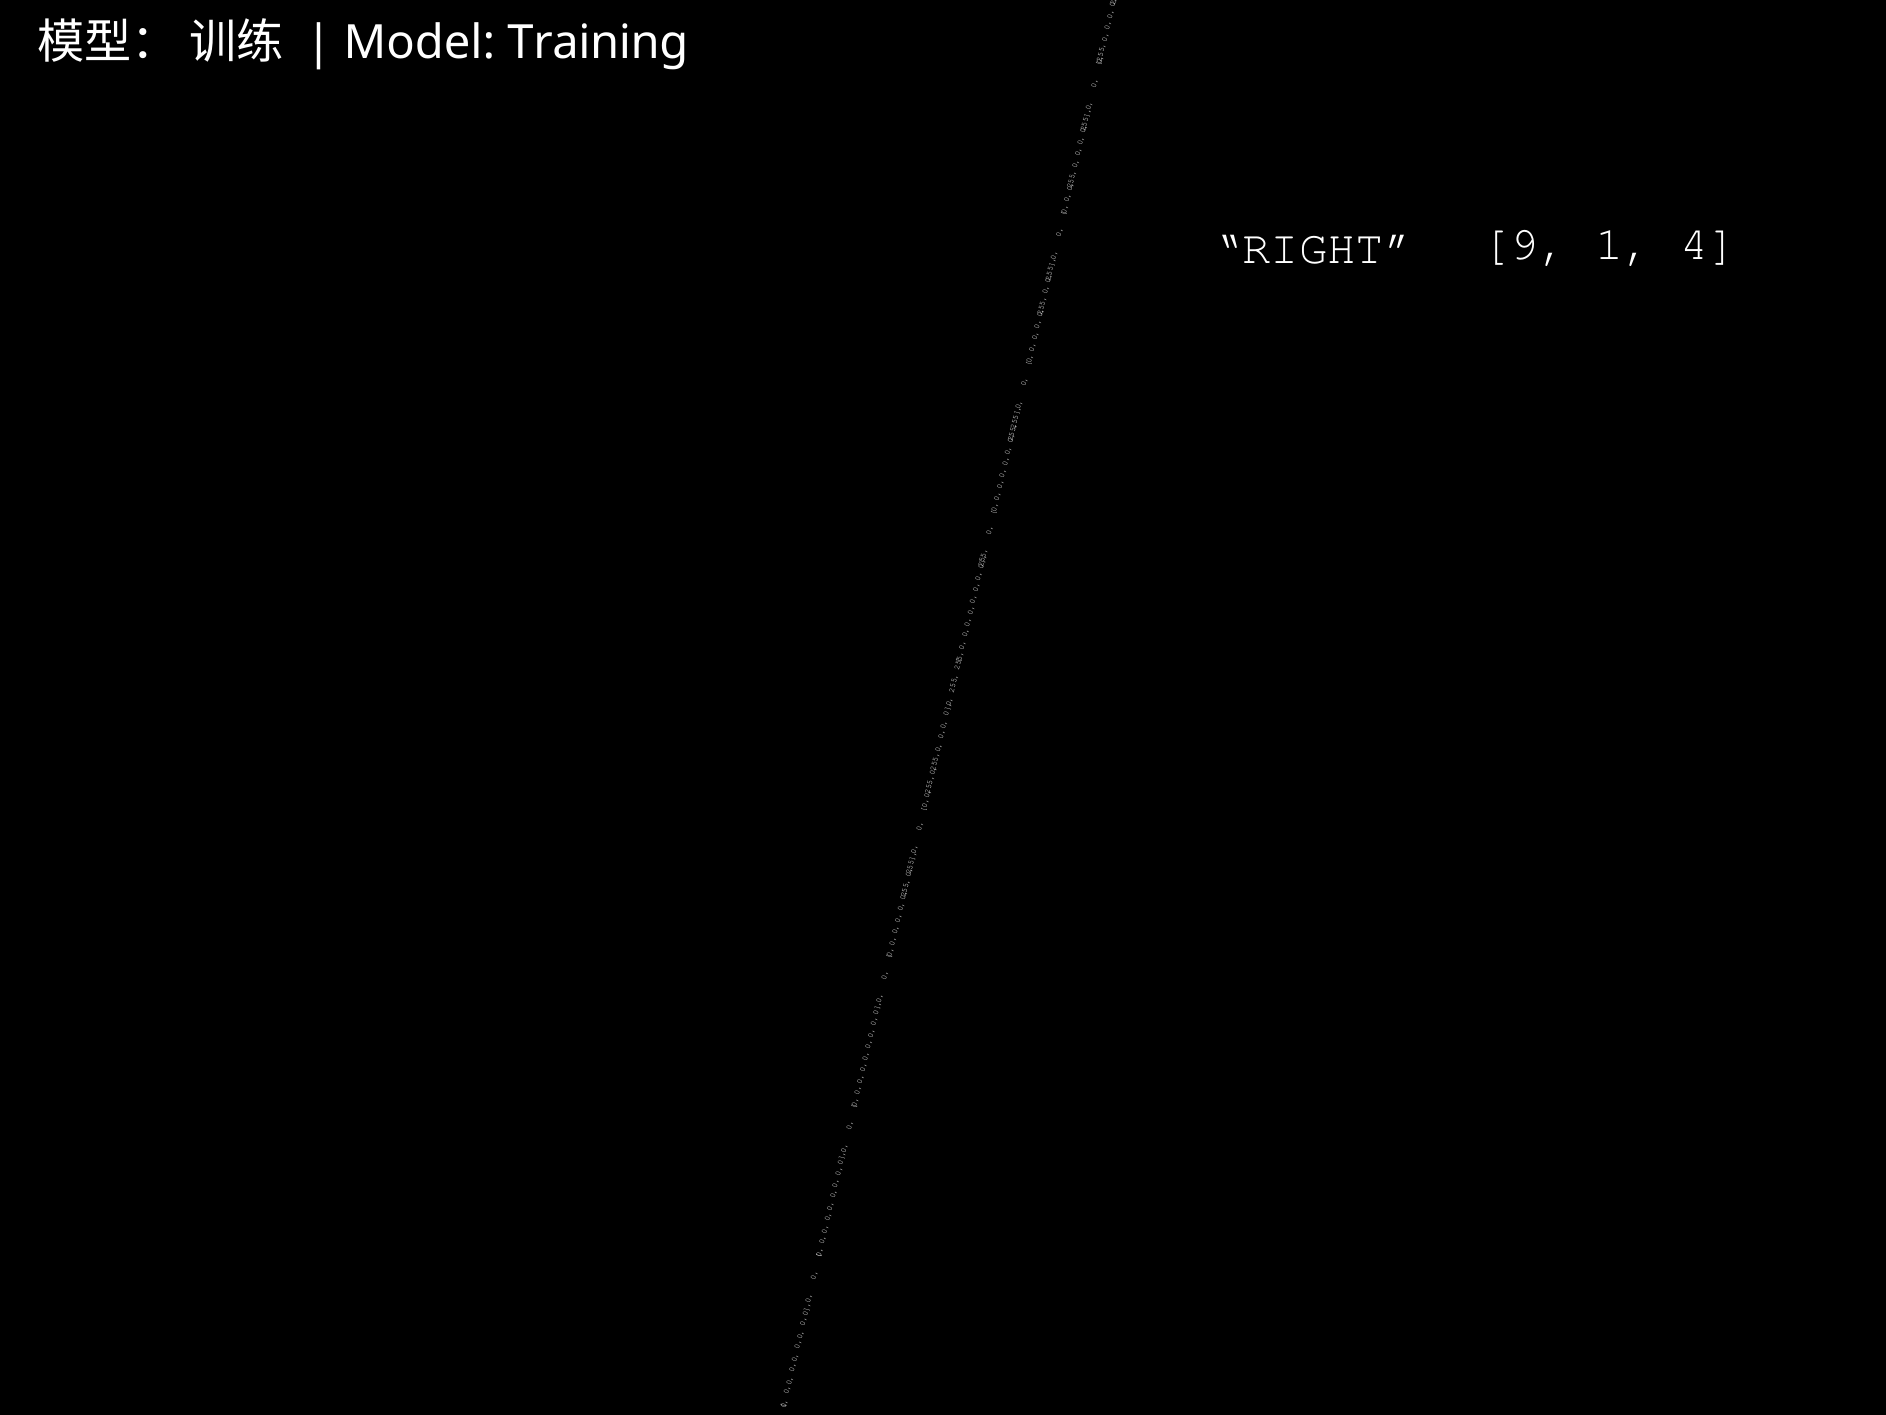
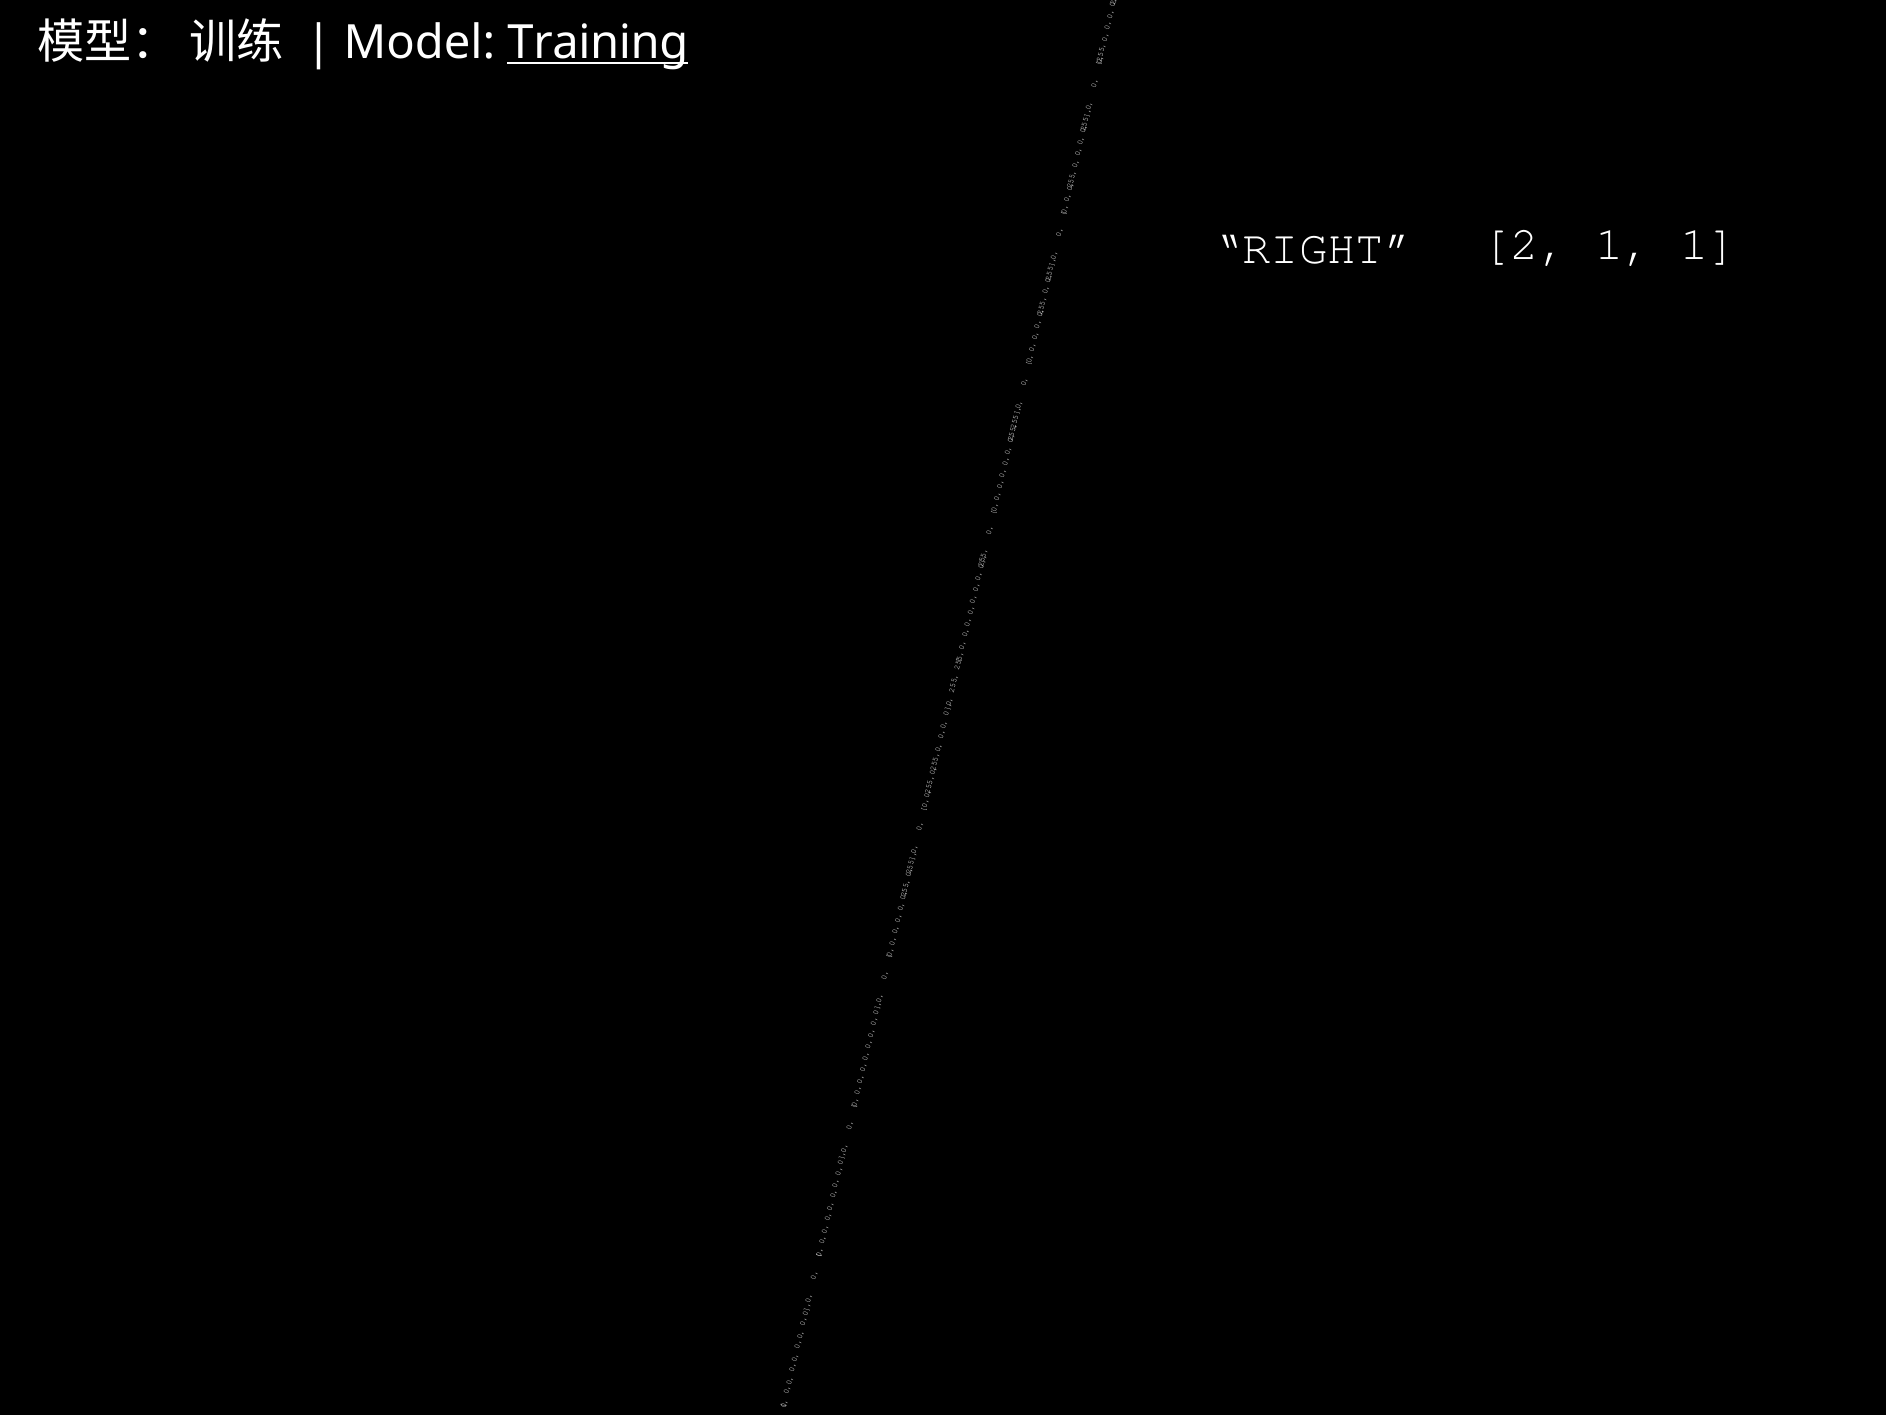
Training underline: none -> present (598, 43)
9: 9 -> 2 (1525, 243)
1 4: 4 -> 1 (1709, 243)
